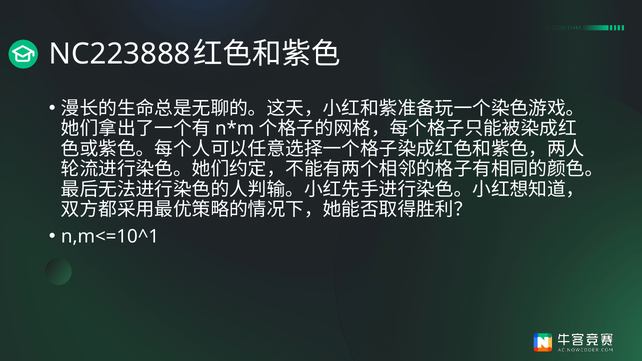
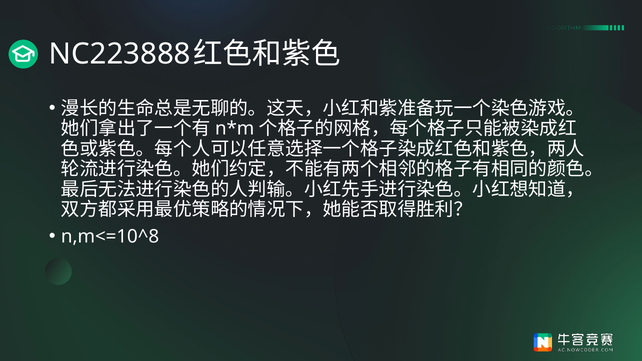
n,m<=10^1: n,m<=10^1 -> n,m<=10^8 (110, 237)
